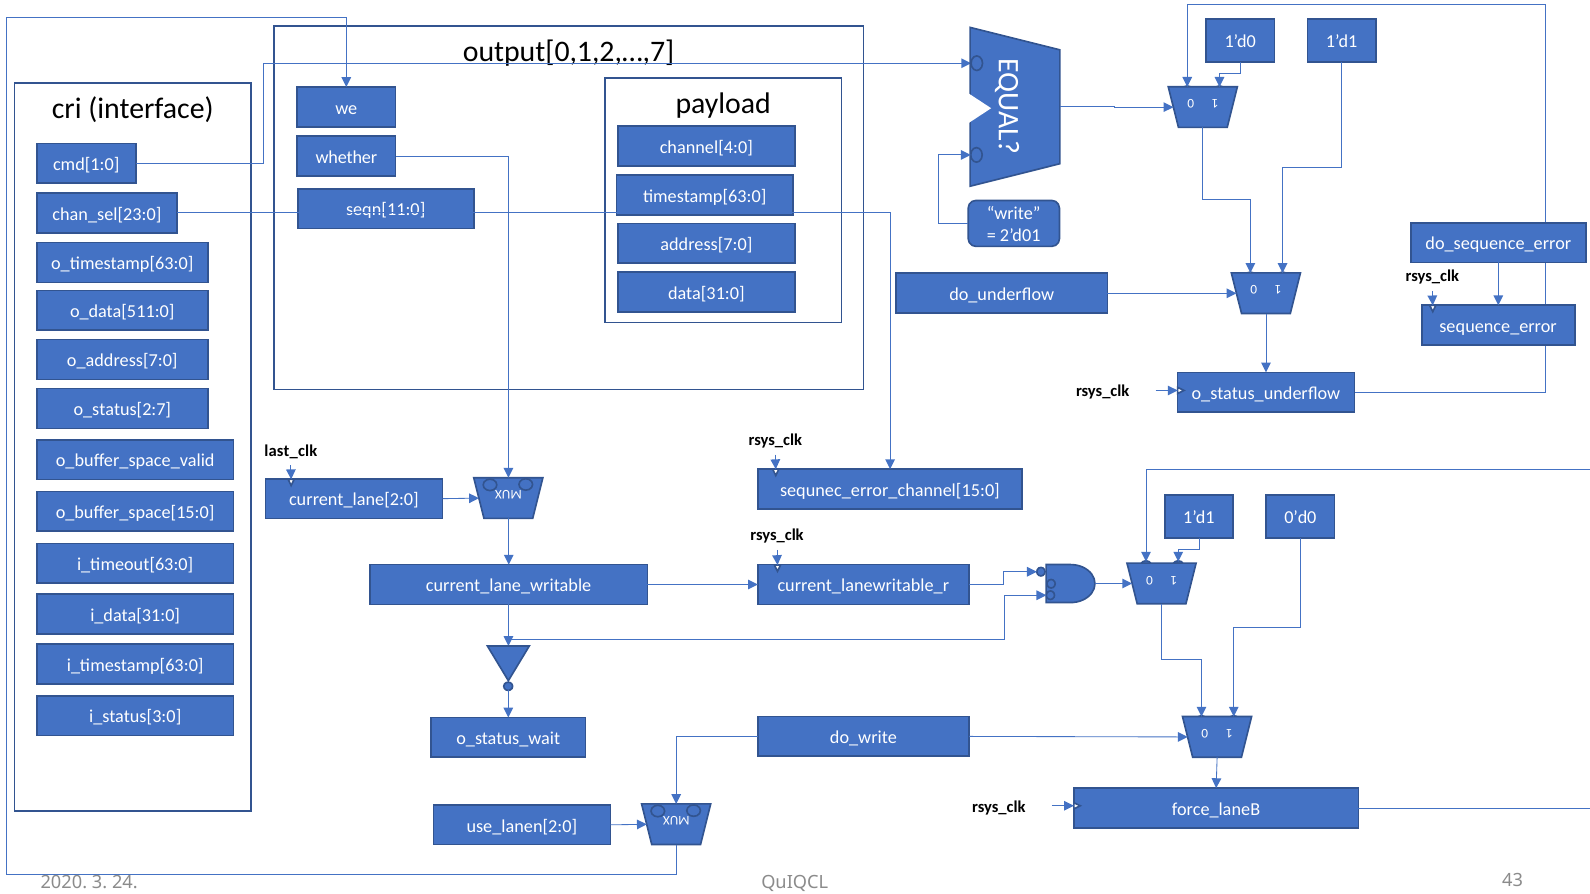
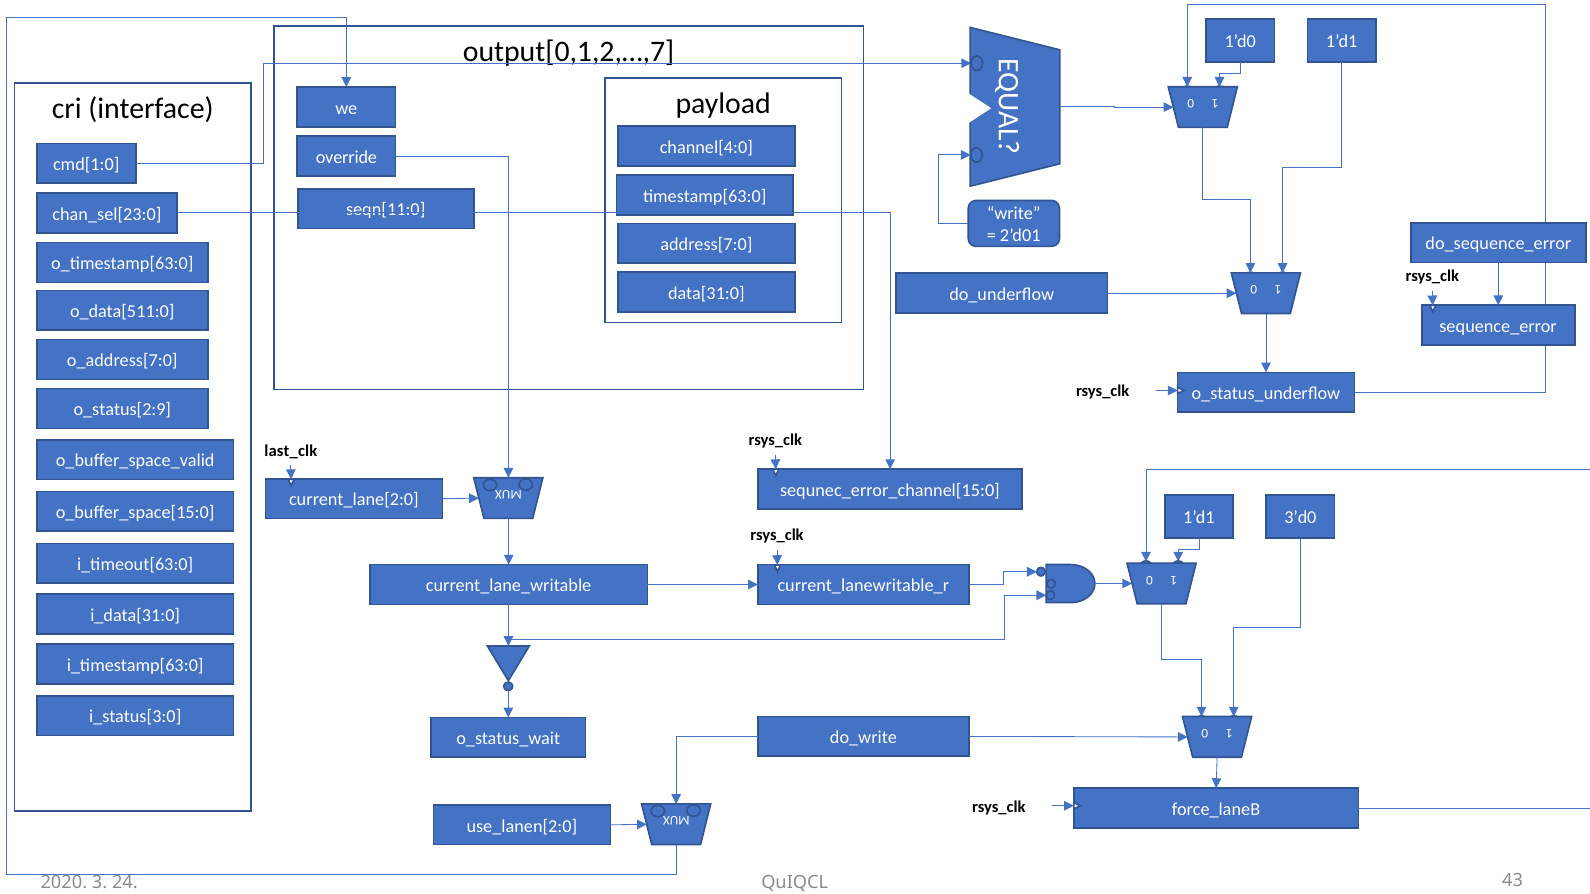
whether: whether -> override (346, 157)
o_status[2:7: o_status[2:7 -> o_status[2:9 (122, 410)
0’d0: 0’d0 -> 3’d0 (1300, 518)
